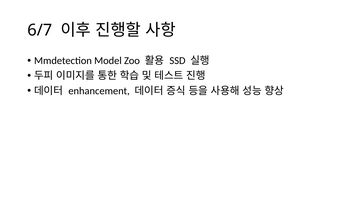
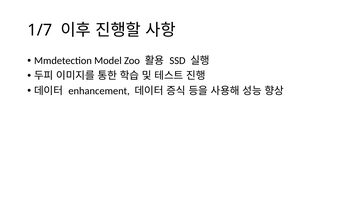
6/7: 6/7 -> 1/7 (40, 30)
